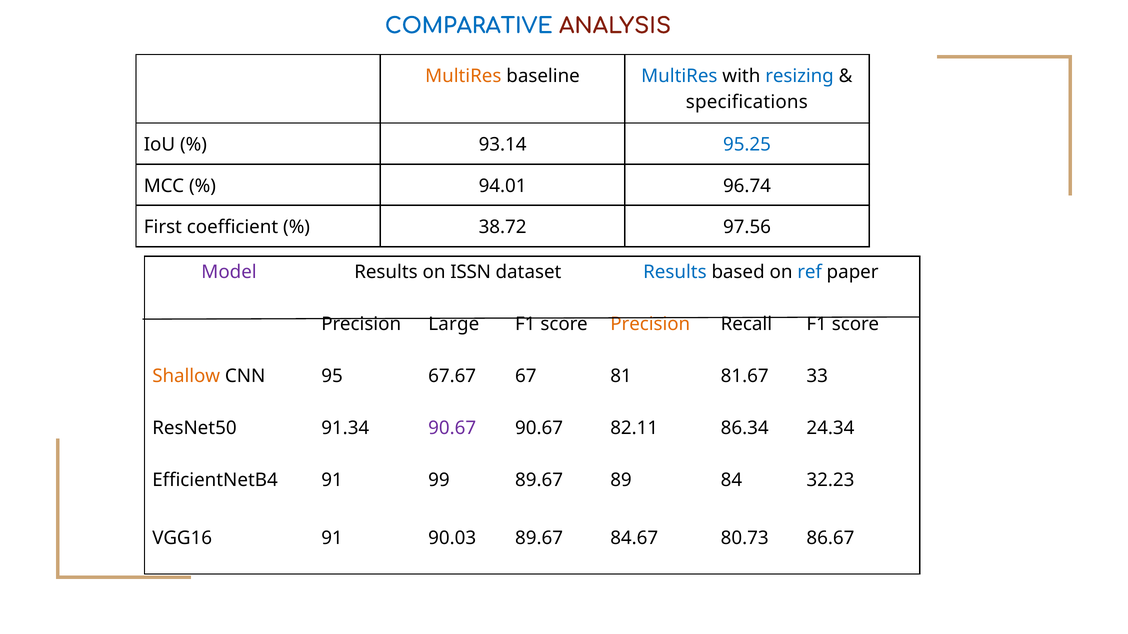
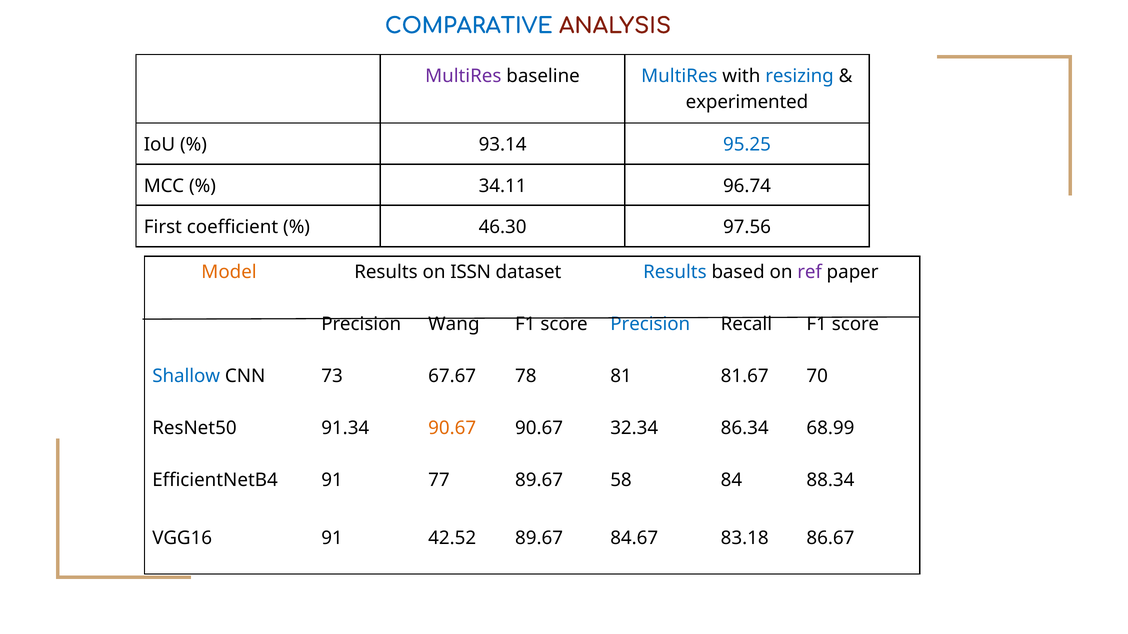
MultiRes colour: orange -> purple (463, 76)
specifications: specifications -> experimented (747, 102)
94.01: 94.01 -> 34.11 (503, 186)
38.72: 38.72 -> 46.30 (503, 227)
Model colour: purple -> orange (229, 272)
ref colour: blue -> purple (810, 272)
Large: Large -> Wang (454, 324)
Precision colour: orange -> blue (650, 324)
Shallow colour: orange -> blue (186, 376)
95: 95 -> 73 (332, 376)
67: 67 -> 78 (526, 376)
33: 33 -> 70 (817, 376)
90.67 colour: purple -> orange (452, 428)
82.11: 82.11 -> 32.34 (634, 428)
24.34: 24.34 -> 68.99 (830, 428)
99: 99 -> 77 (439, 480)
89: 89 -> 58 (621, 480)
32.23: 32.23 -> 88.34 (830, 480)
90.03: 90.03 -> 42.52 (452, 538)
80.73: 80.73 -> 83.18 (745, 538)
